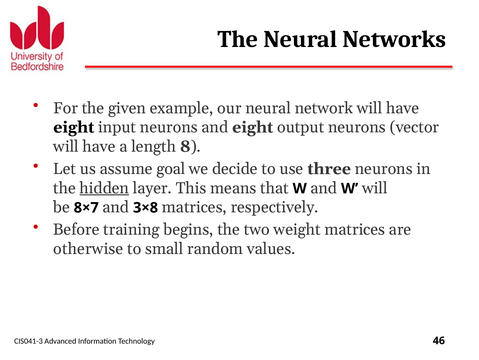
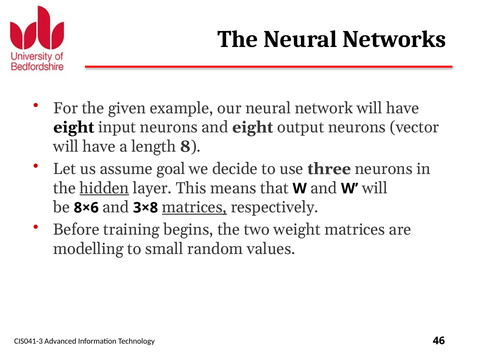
8×7: 8×7 -> 8×6 (86, 207)
matrices underline: none -> present (194, 207)
otherwise: otherwise -> modelling (88, 248)
